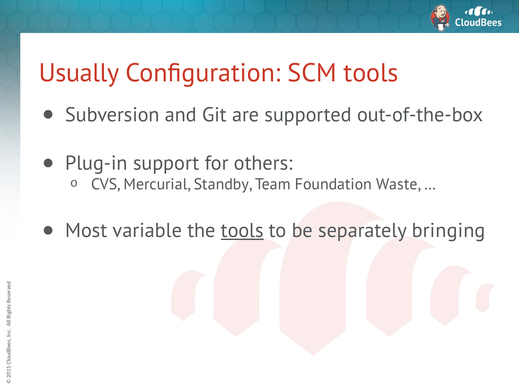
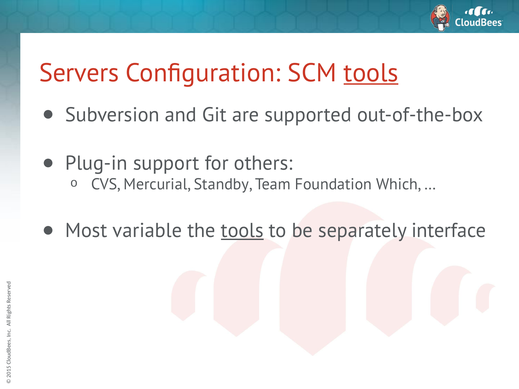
Usually: Usually -> Servers (79, 73)
tools underline: none -> present (371, 73)
Waste: Waste -> Which (399, 185)
bringing: bringing -> interface (449, 231)
